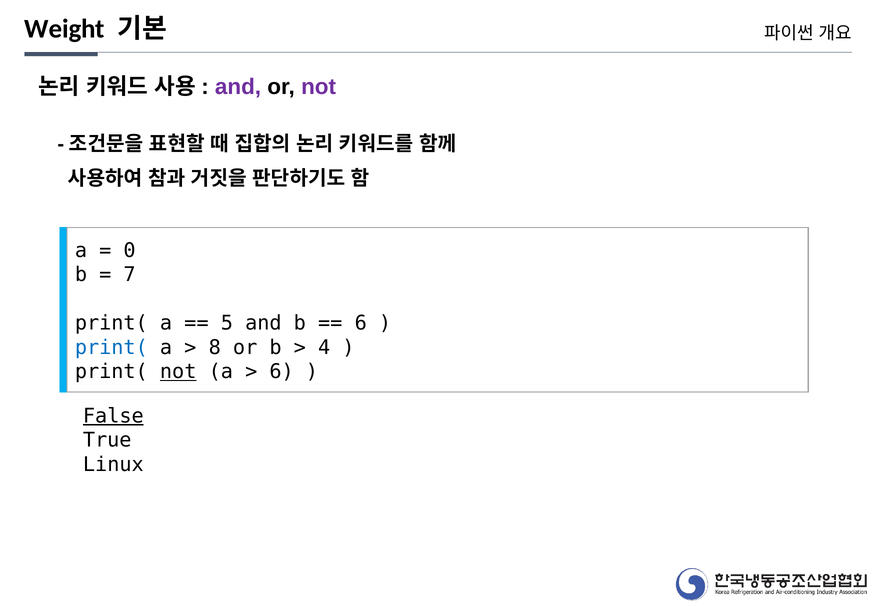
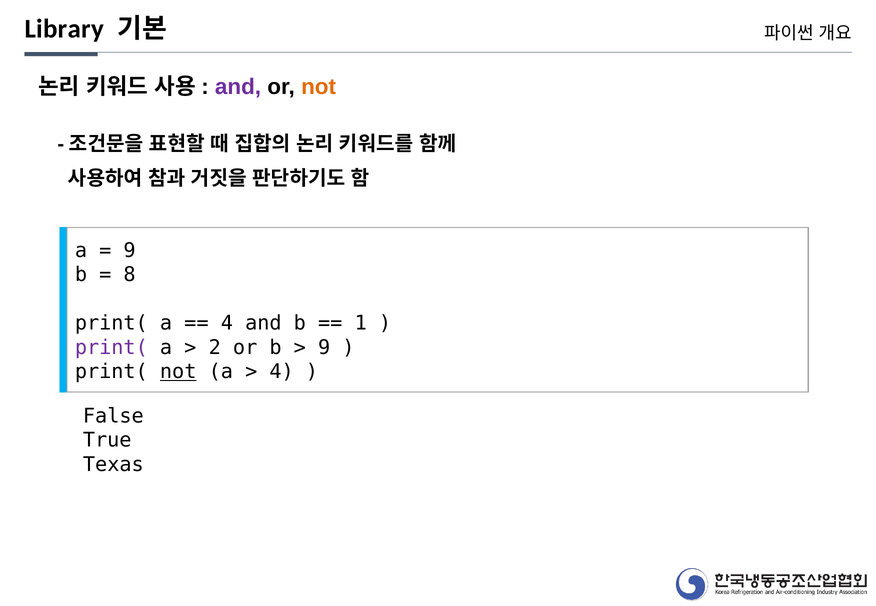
Weight: Weight -> Library (64, 29)
not colour: purple -> orange (319, 87)
0: 0 -> 9 (130, 251)
7: 7 -> 8 (130, 275)
5: 5 -> 4 (227, 324)
6: 6 -> 1 (361, 324)
print( colour: blue -> purple (111, 348)
8: 8 -> 2 (215, 348)
4: 4 -> 9 (324, 348)
6: 6 -> 4 (282, 372)
False underline: present -> none (113, 416)
Linux: Linux -> Texas (113, 465)
